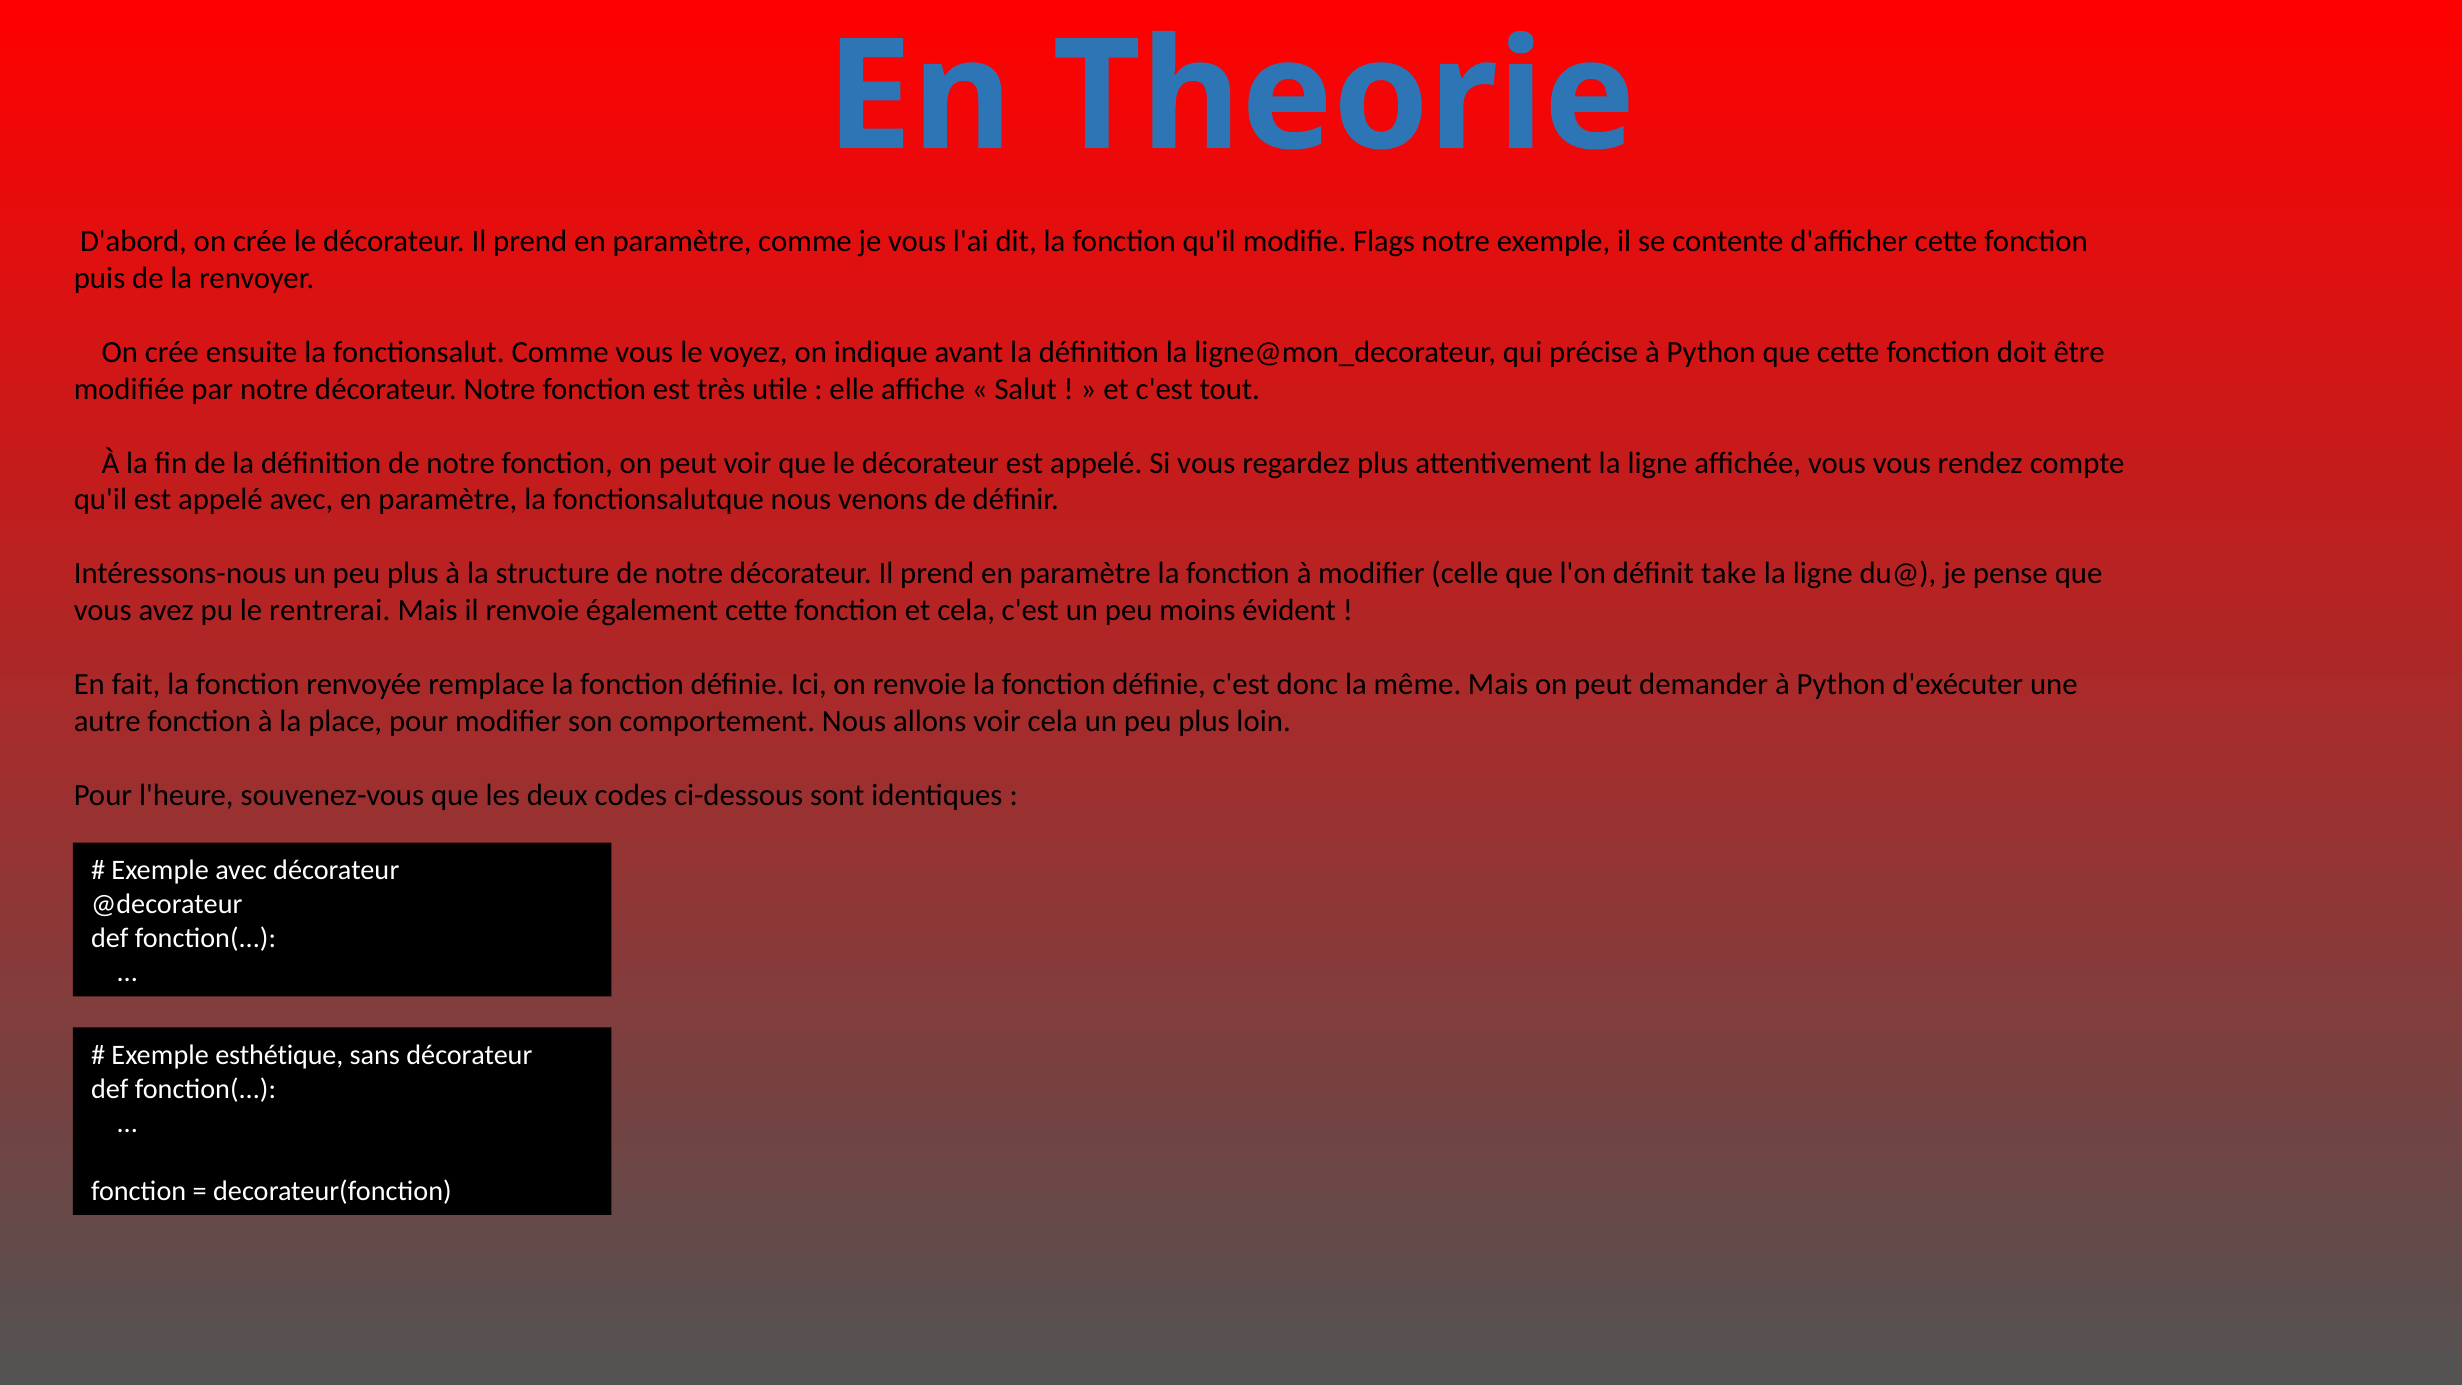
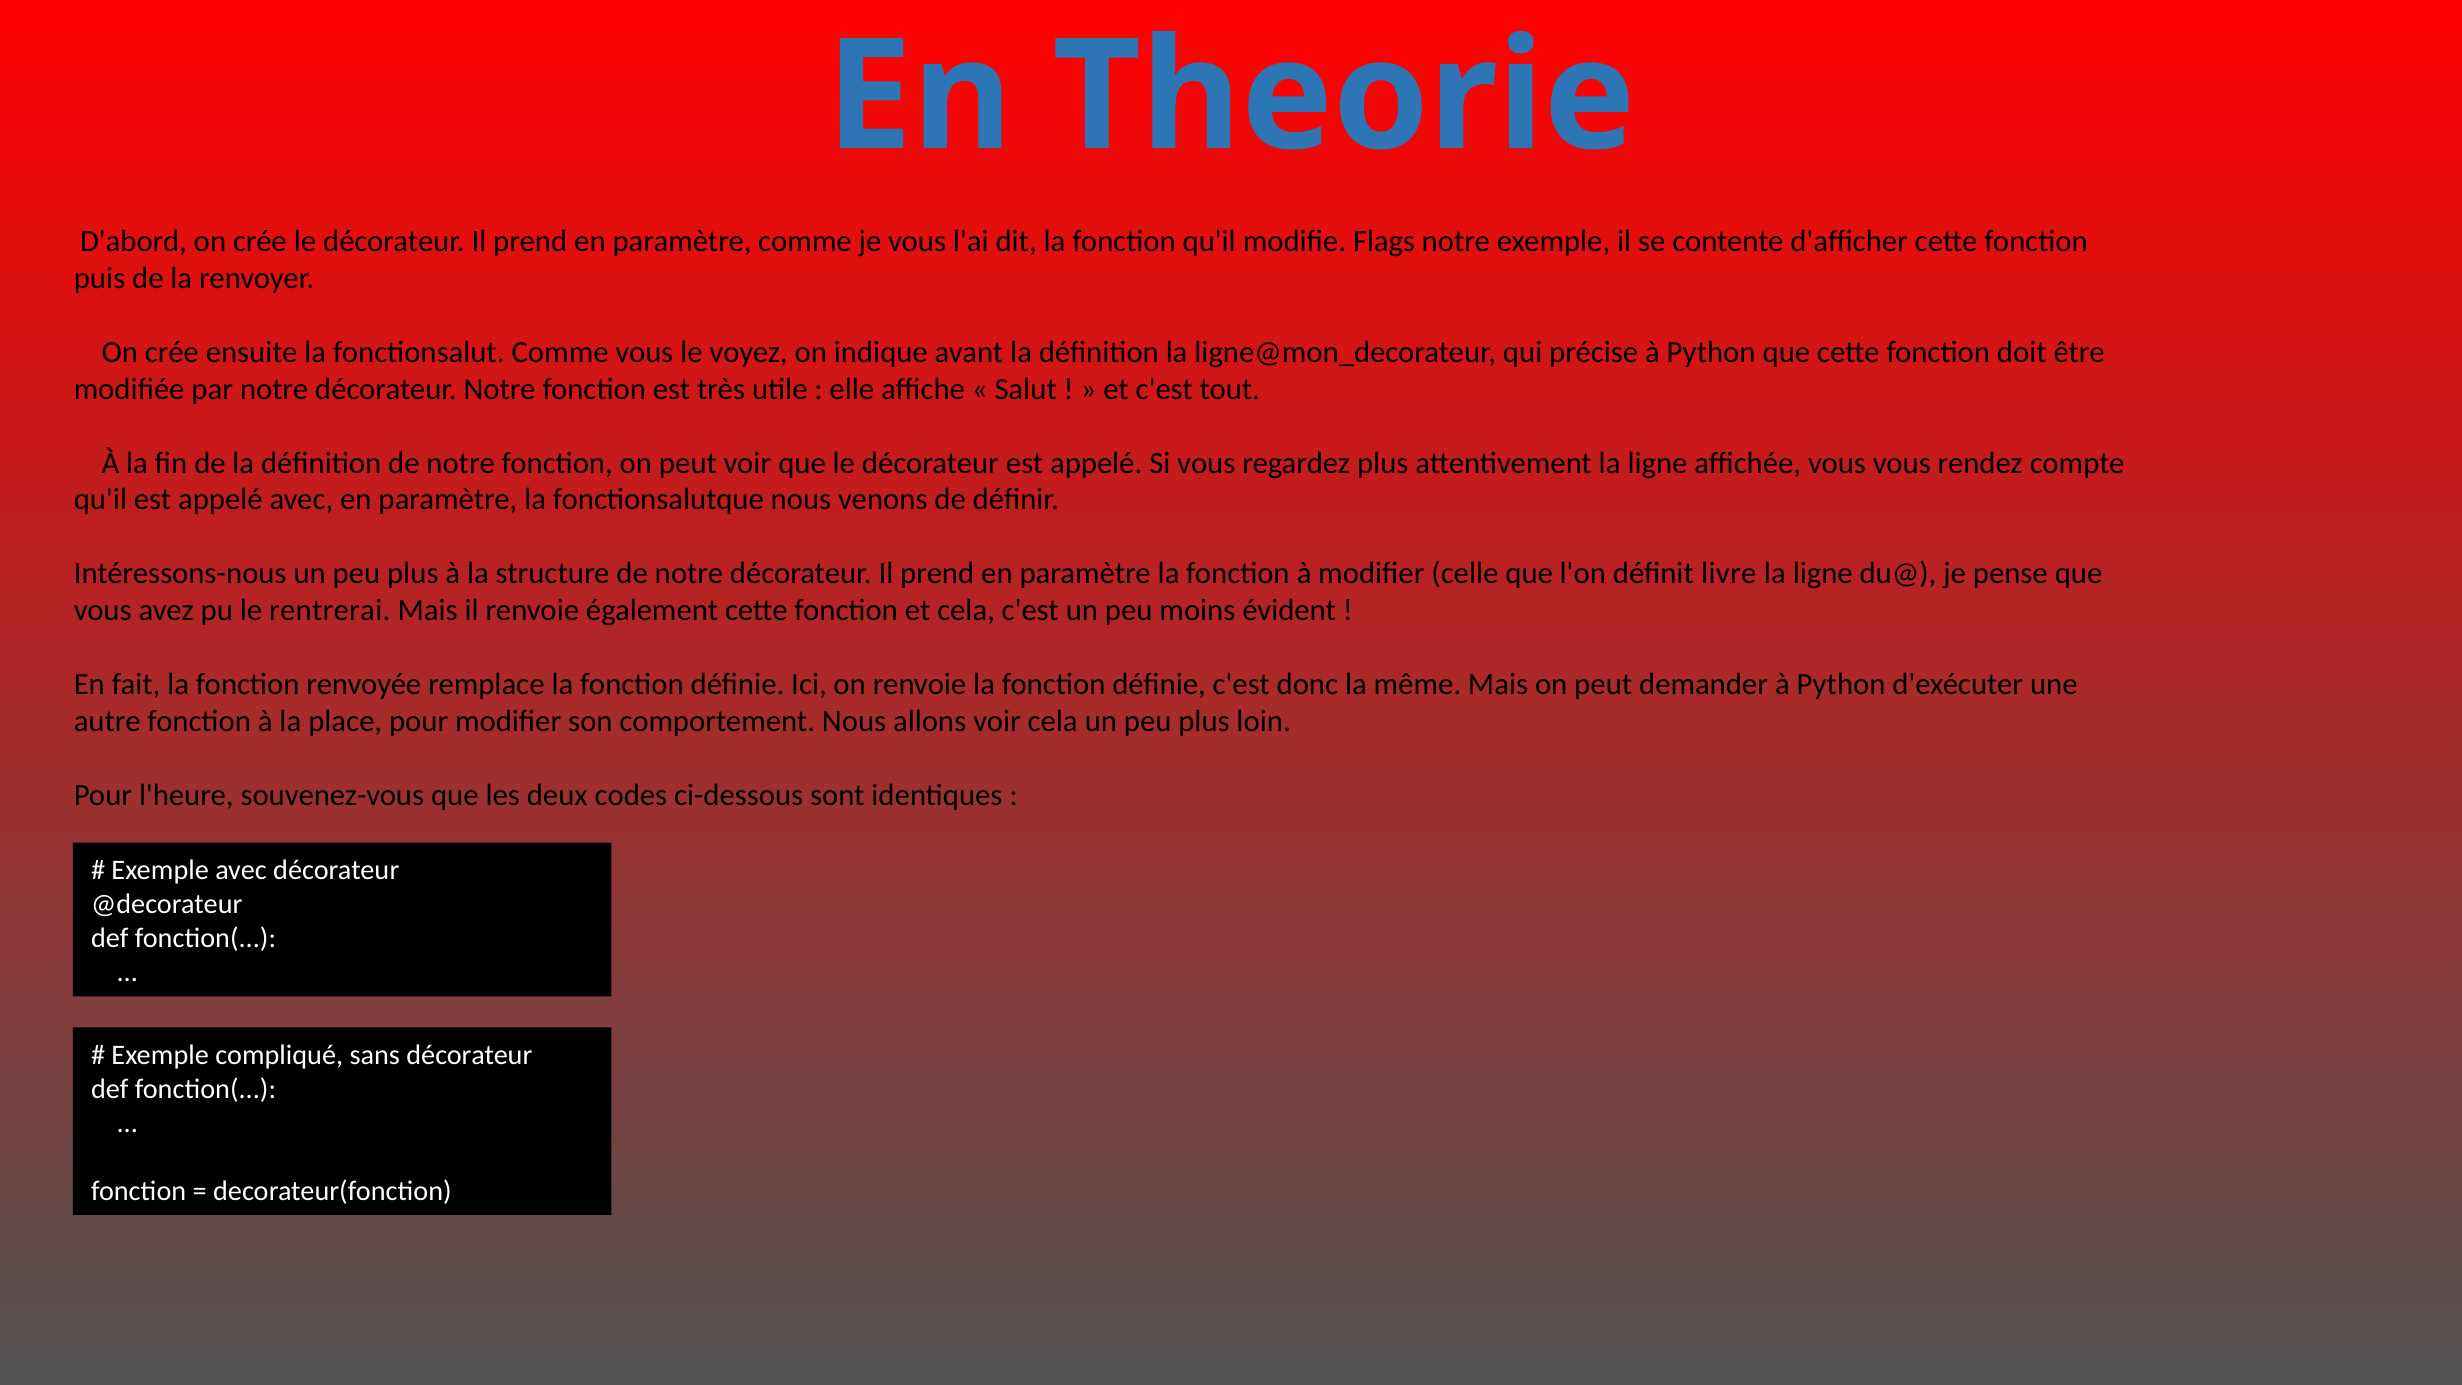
take: take -> livre (1729, 574)
esthétique: esthétique -> compliqué (279, 1055)
